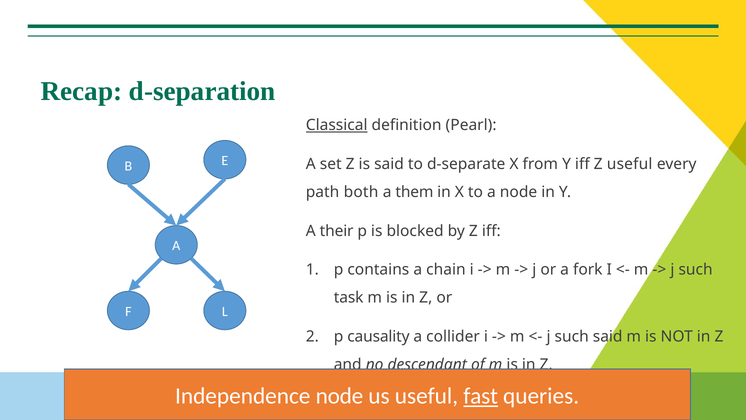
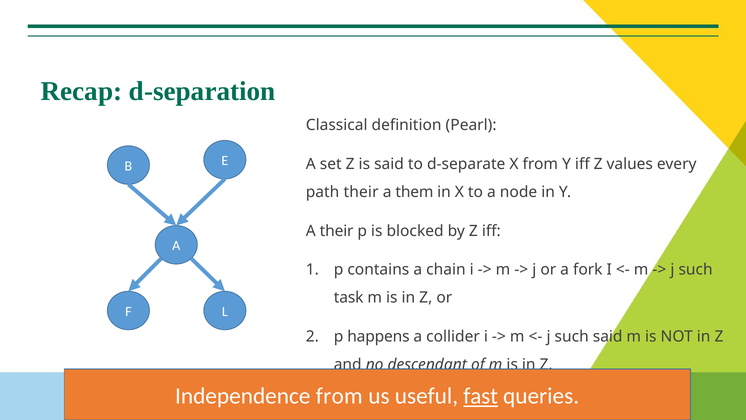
Classical underline: present -> none (337, 125)
Z useful: useful -> values (630, 164)
path both: both -> their (361, 192)
causality: causality -> happens (378, 336)
Independence node: node -> from (339, 396)
